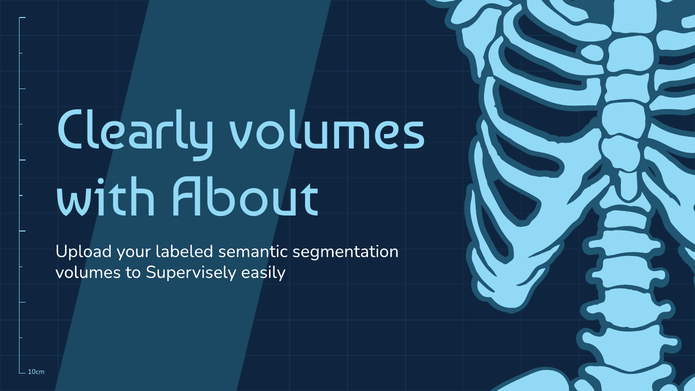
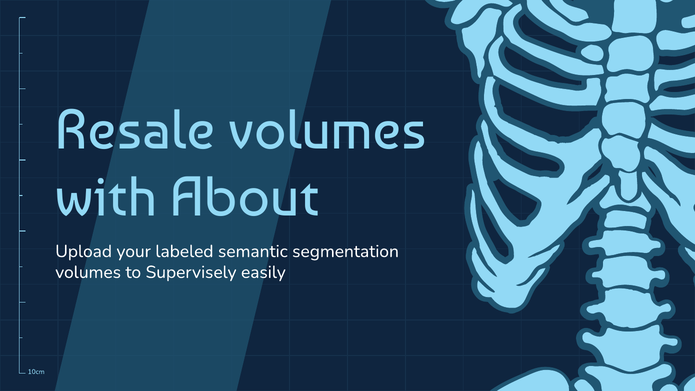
Clearly: Clearly -> Resale (135, 130)
